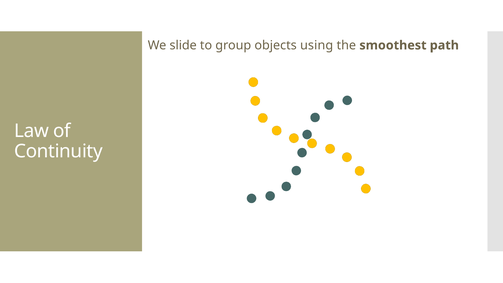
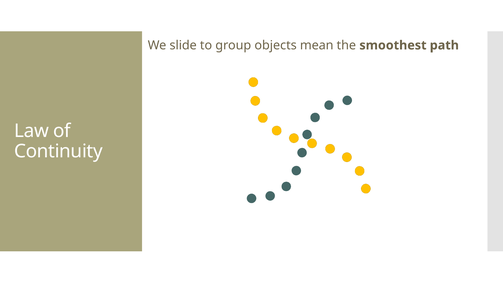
using: using -> mean (317, 45)
